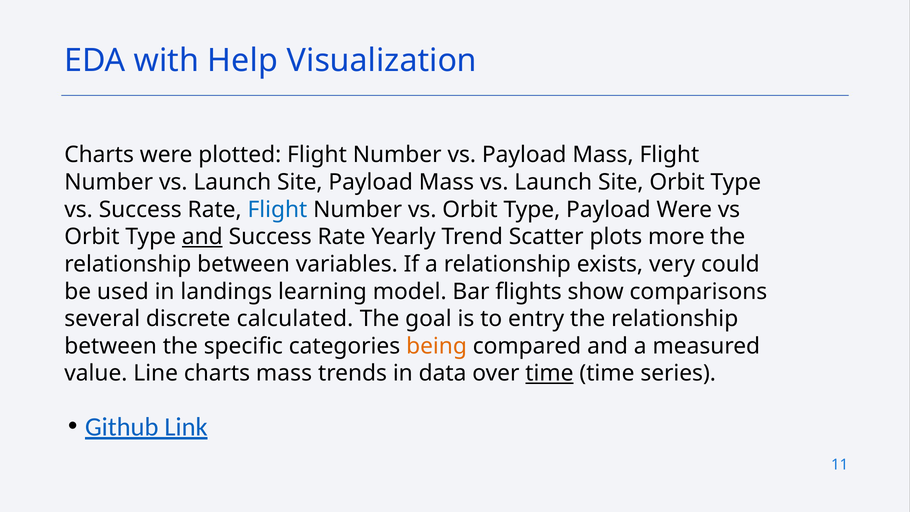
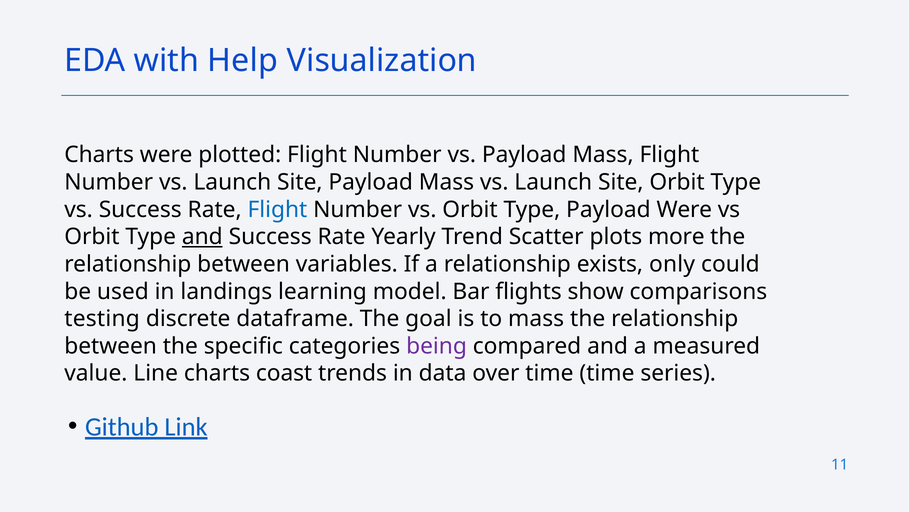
very: very -> only (672, 264)
several: several -> testing (102, 319)
calculated: calculated -> dataframe (295, 319)
to entry: entry -> mass (536, 319)
being colour: orange -> purple (437, 346)
charts mass: mass -> coast (284, 373)
time underline: present -> none (549, 373)
